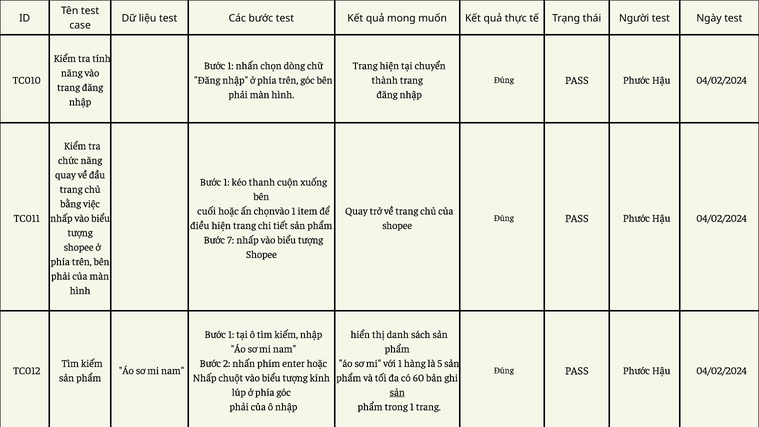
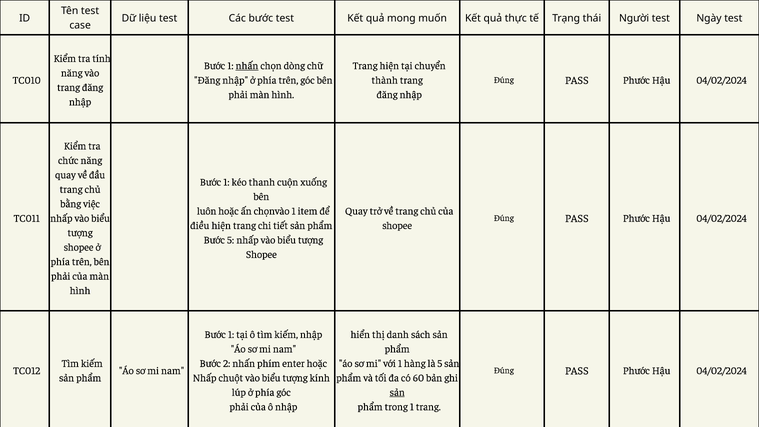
nhấn underline: none -> present (247, 66)
cuối: cuối -> luôn (207, 211)
Bước 7: 7 -> 5 (231, 240)
